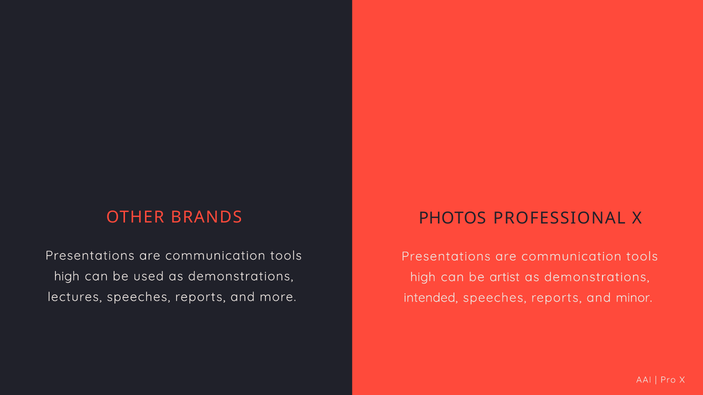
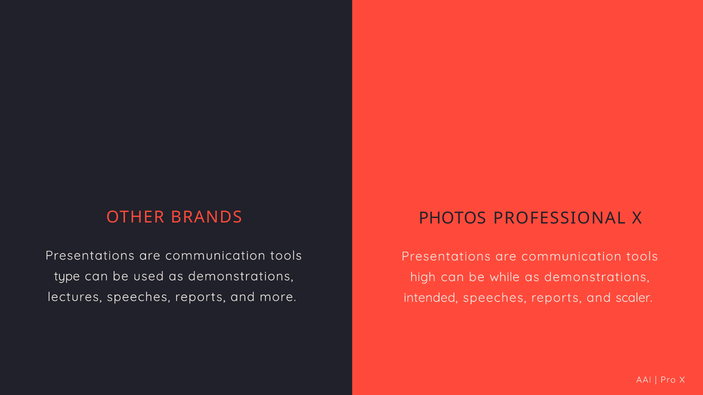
high: high -> type (67, 277)
artist: artist -> while (505, 277)
minor: minor -> scaler (634, 298)
